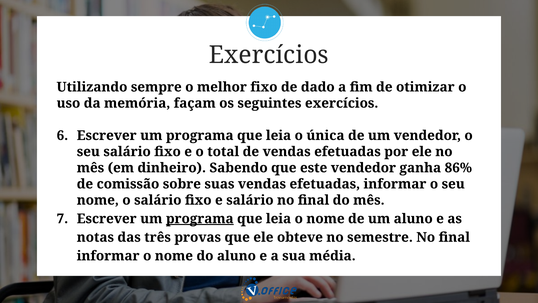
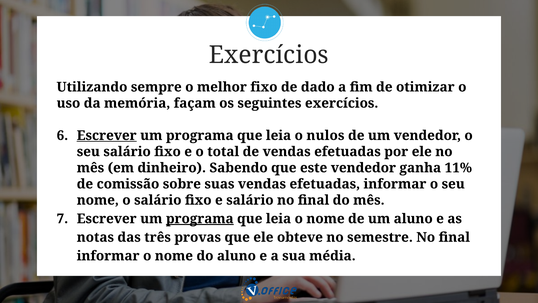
Escrever underline: none -> present (107, 135)
única: única -> nulos (325, 135)
86%: 86% -> 11% (458, 168)
